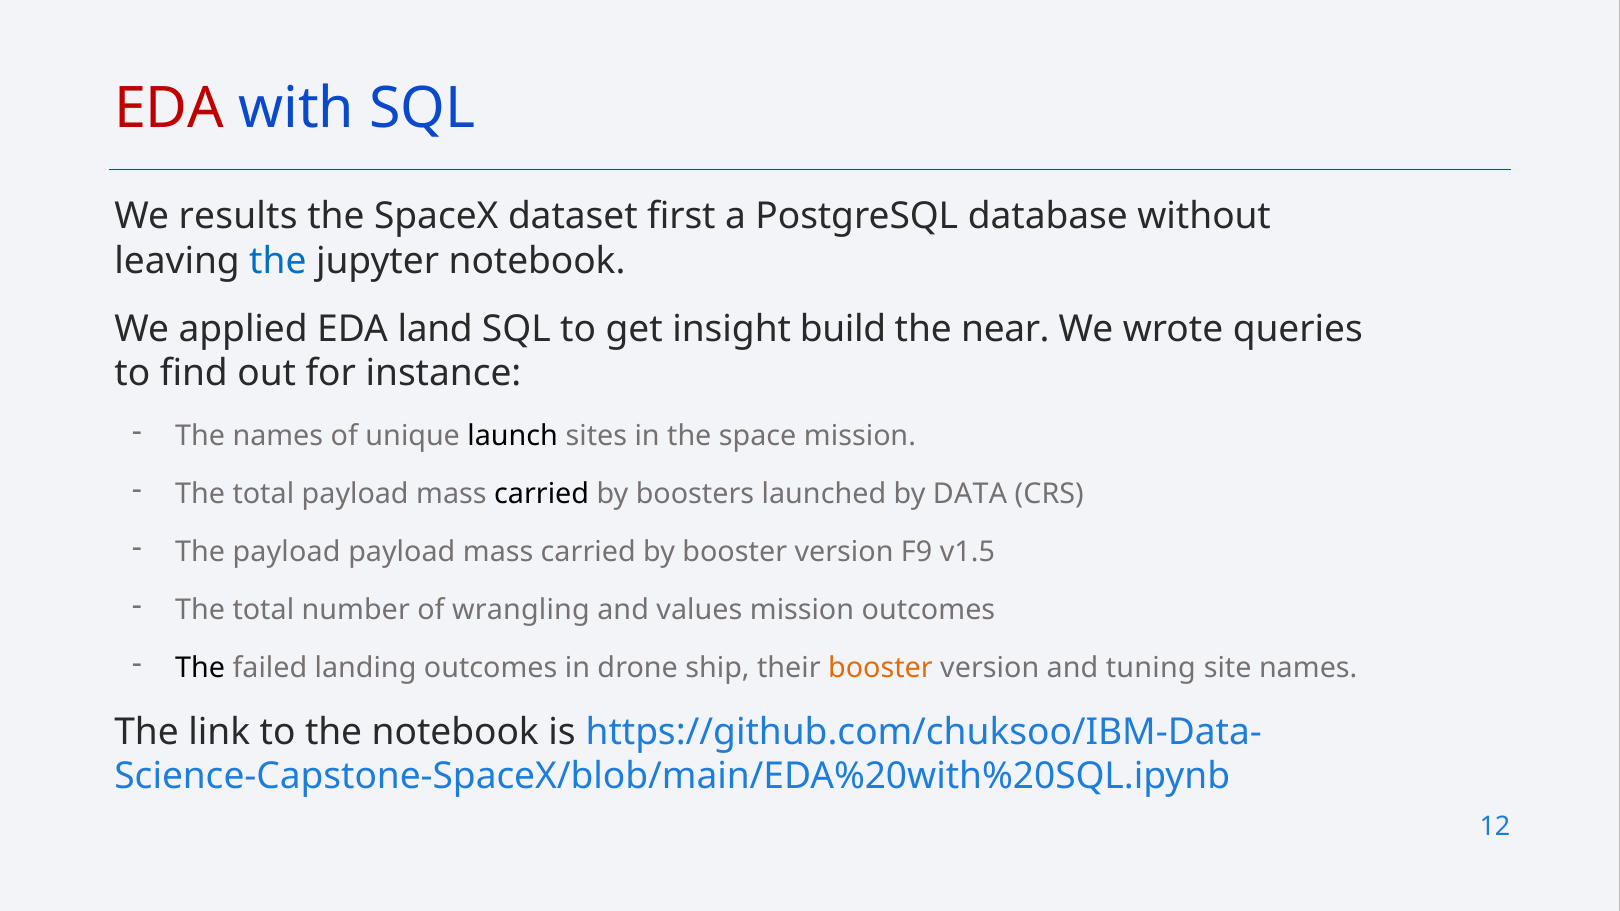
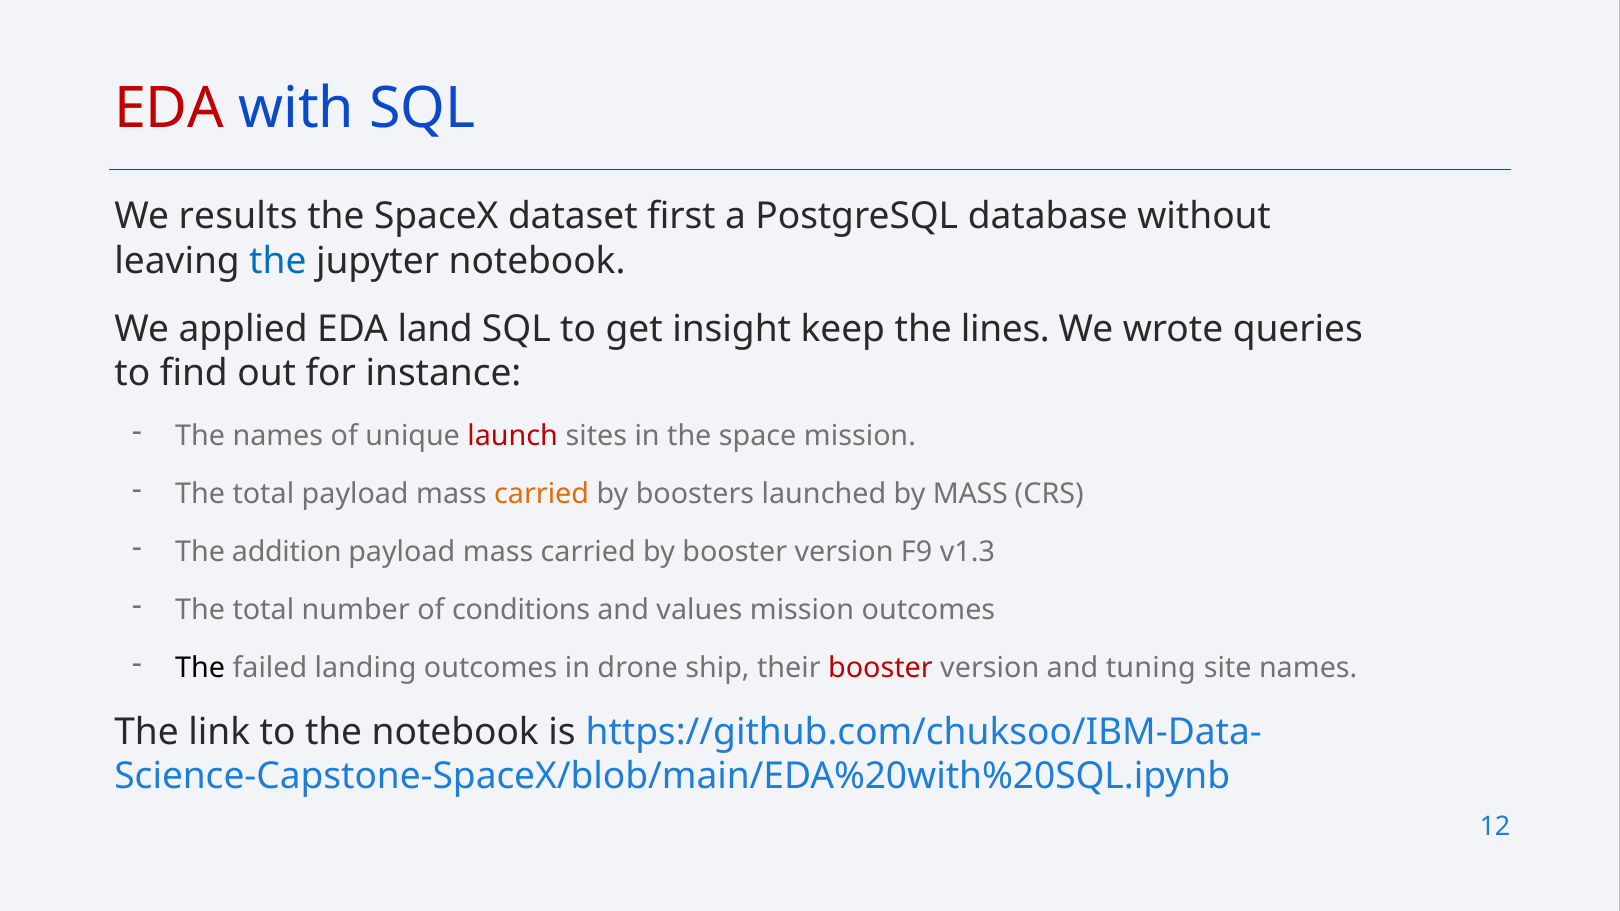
build: build -> keep (843, 329)
near: near -> lines (1005, 329)
launch colour: black -> red (513, 436)
carried colour: black -> orange (542, 494)
by DATA: DATA -> MASS (970, 494)
The payload: payload -> addition (287, 552)
v1.5: v1.5 -> v1.3 (967, 552)
wrangling: wrangling -> conditions (521, 611)
booster colour: orange -> red (880, 669)
